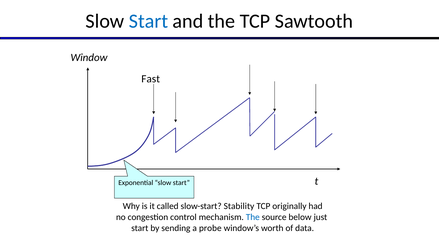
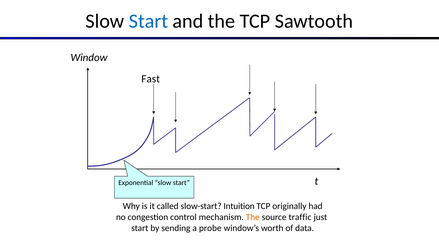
Stability: Stability -> Intuition (239, 206)
The colour: blue -> orange (253, 217)
below: below -> traffic (300, 217)
